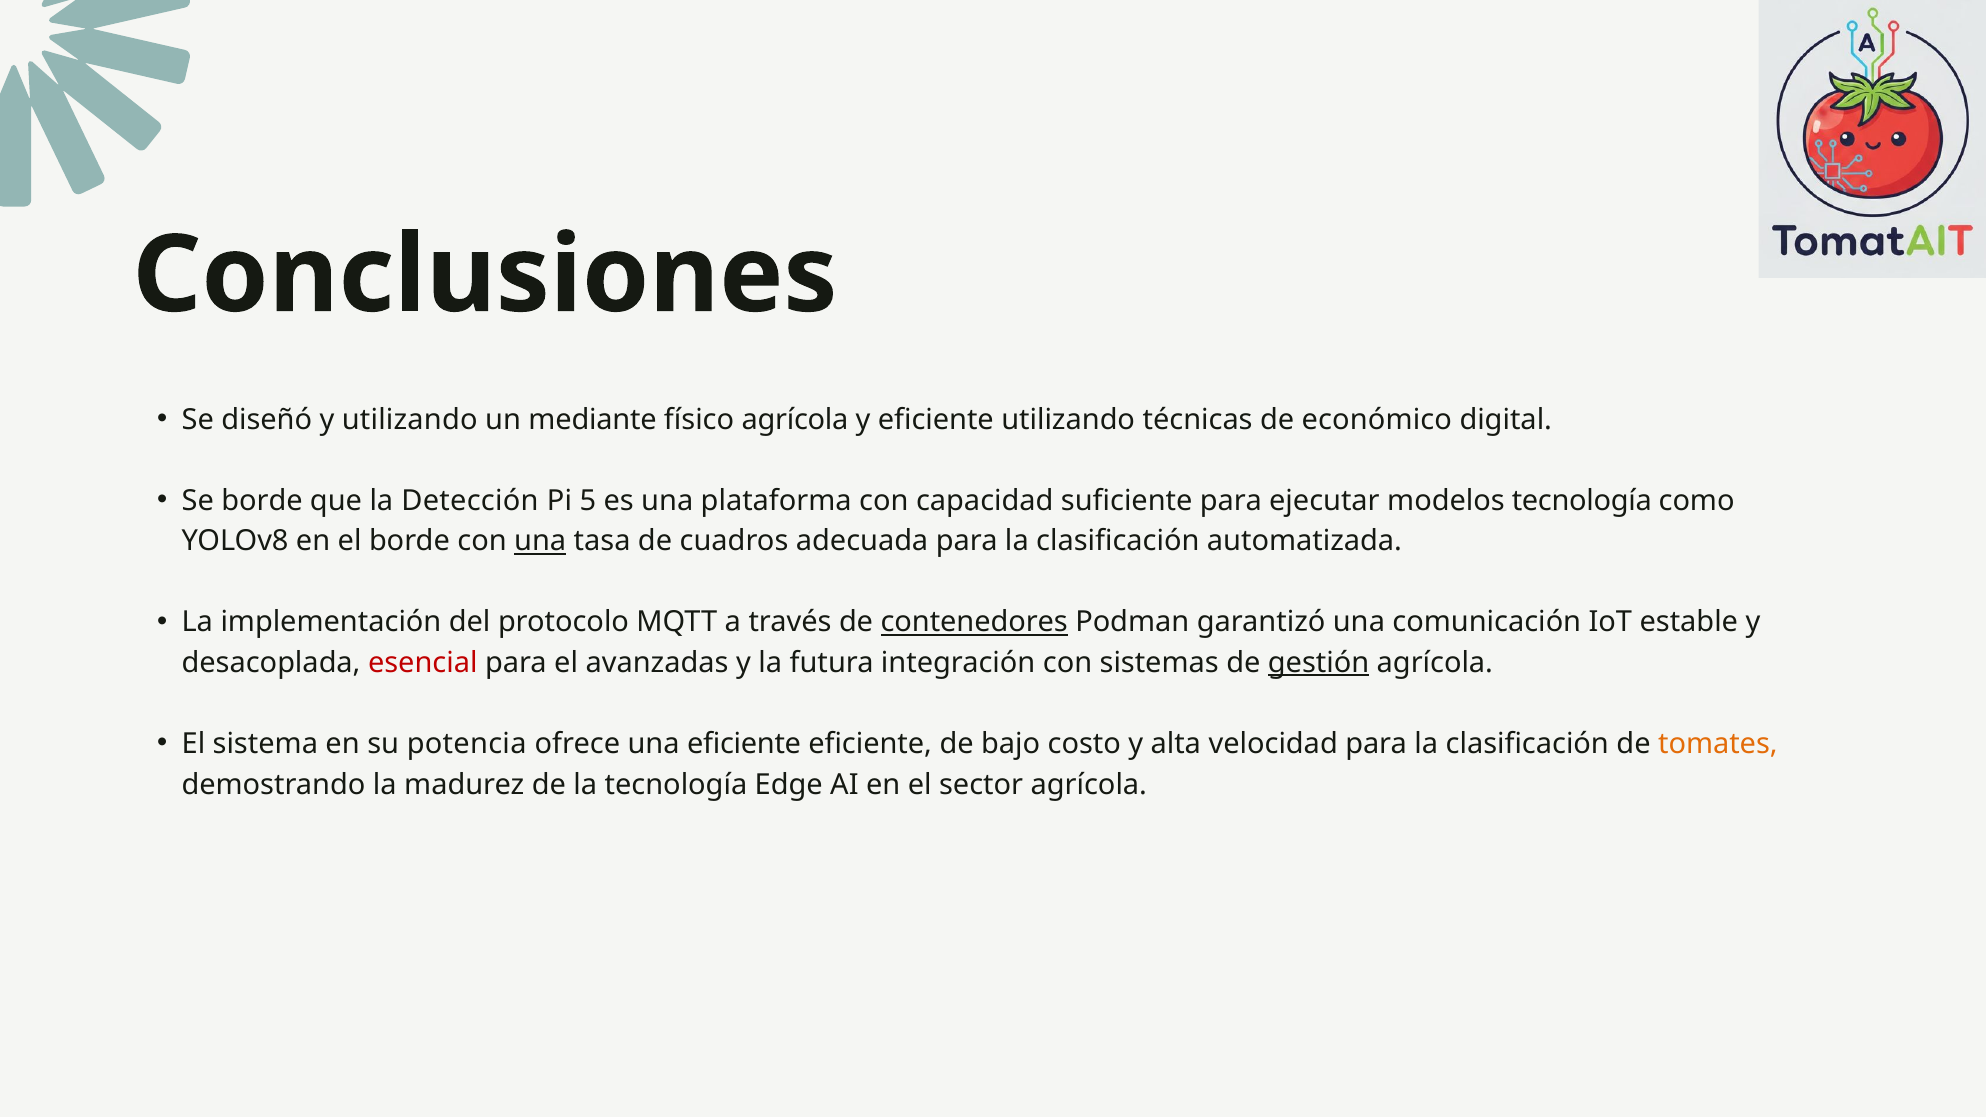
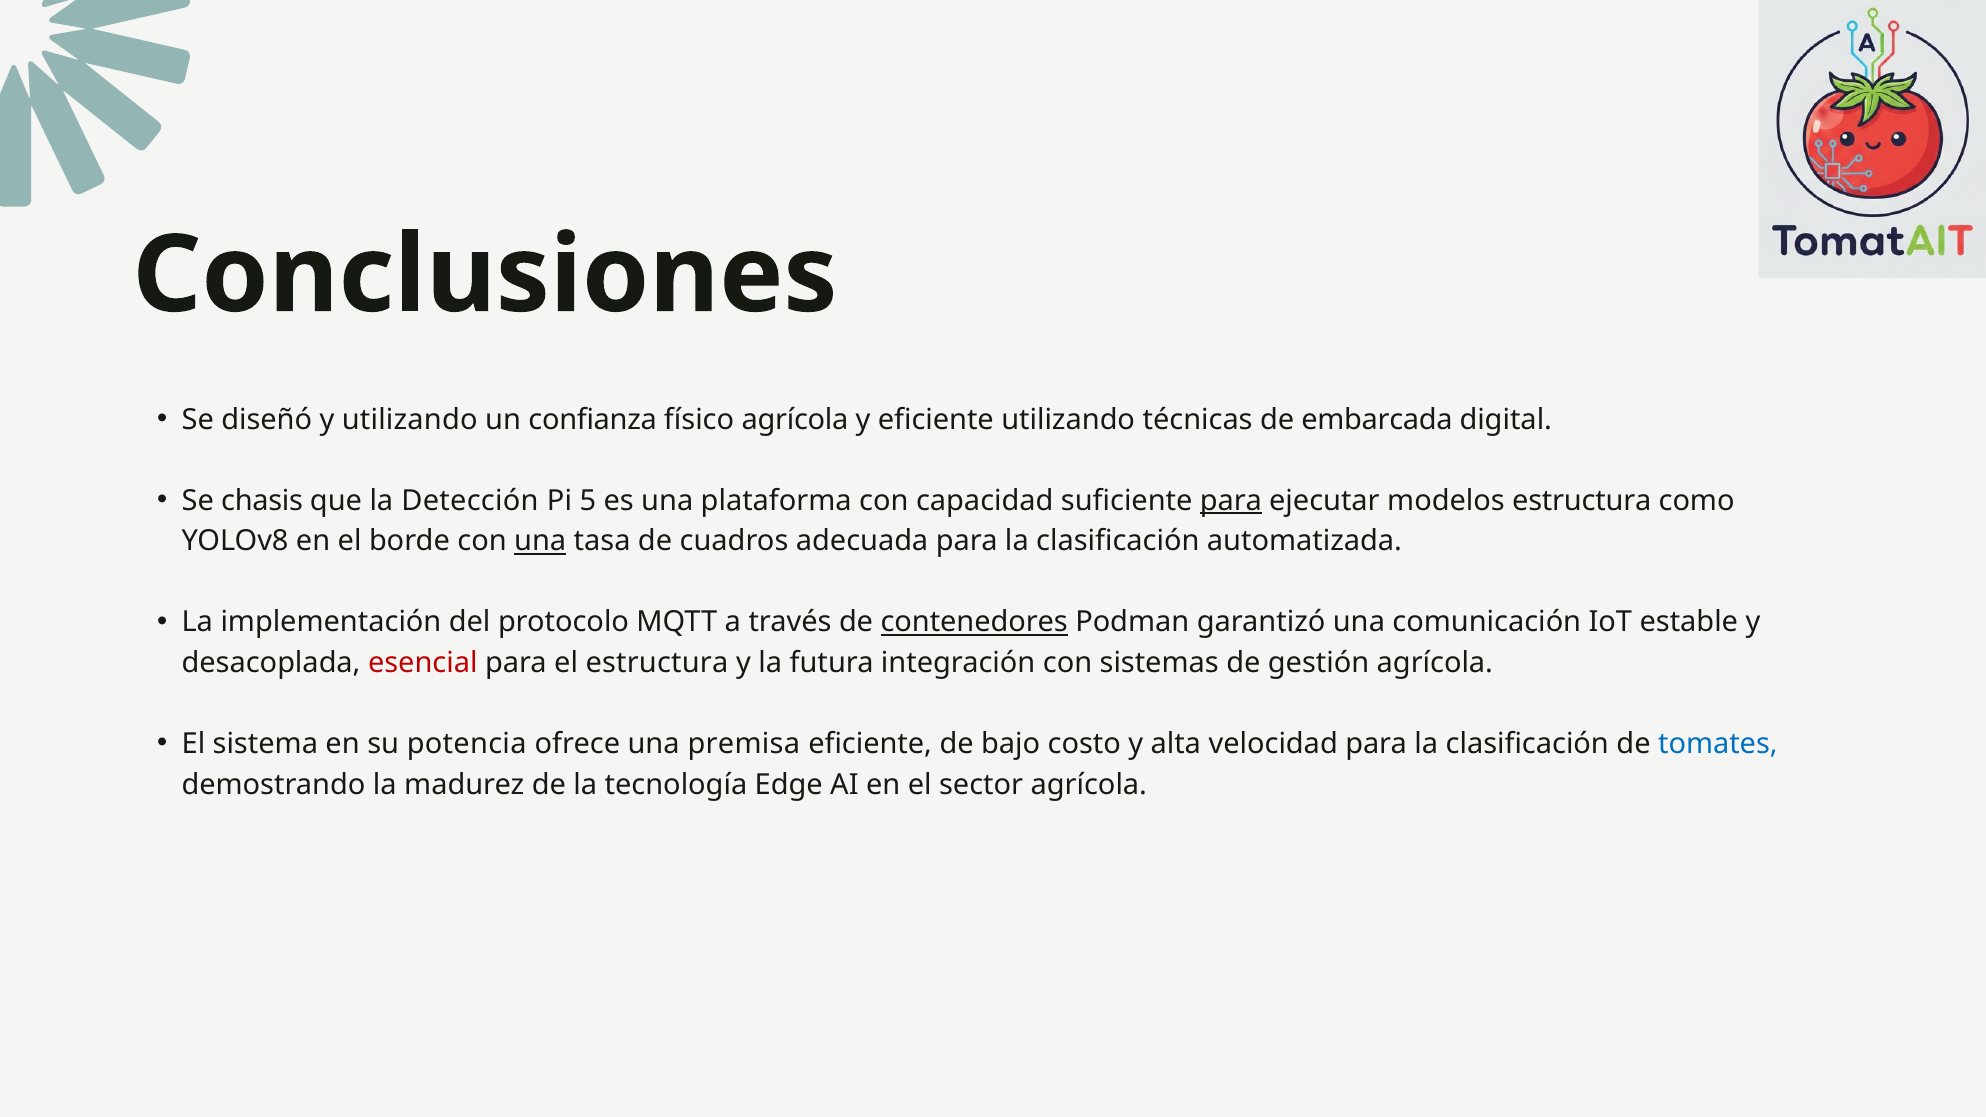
mediante: mediante -> confianza (593, 420)
económico: económico -> embarcada (1377, 420)
Se borde: borde -> chasis (262, 501)
para underline: none -> present (1231, 501)
modelos tecnología: tecnología -> estructura (1582, 501)
el avanzadas: avanzadas -> estructura (657, 663)
gestión underline: present -> none (1319, 663)
una eficiente: eficiente -> premisa (744, 744)
tomates colour: orange -> blue (1718, 744)
